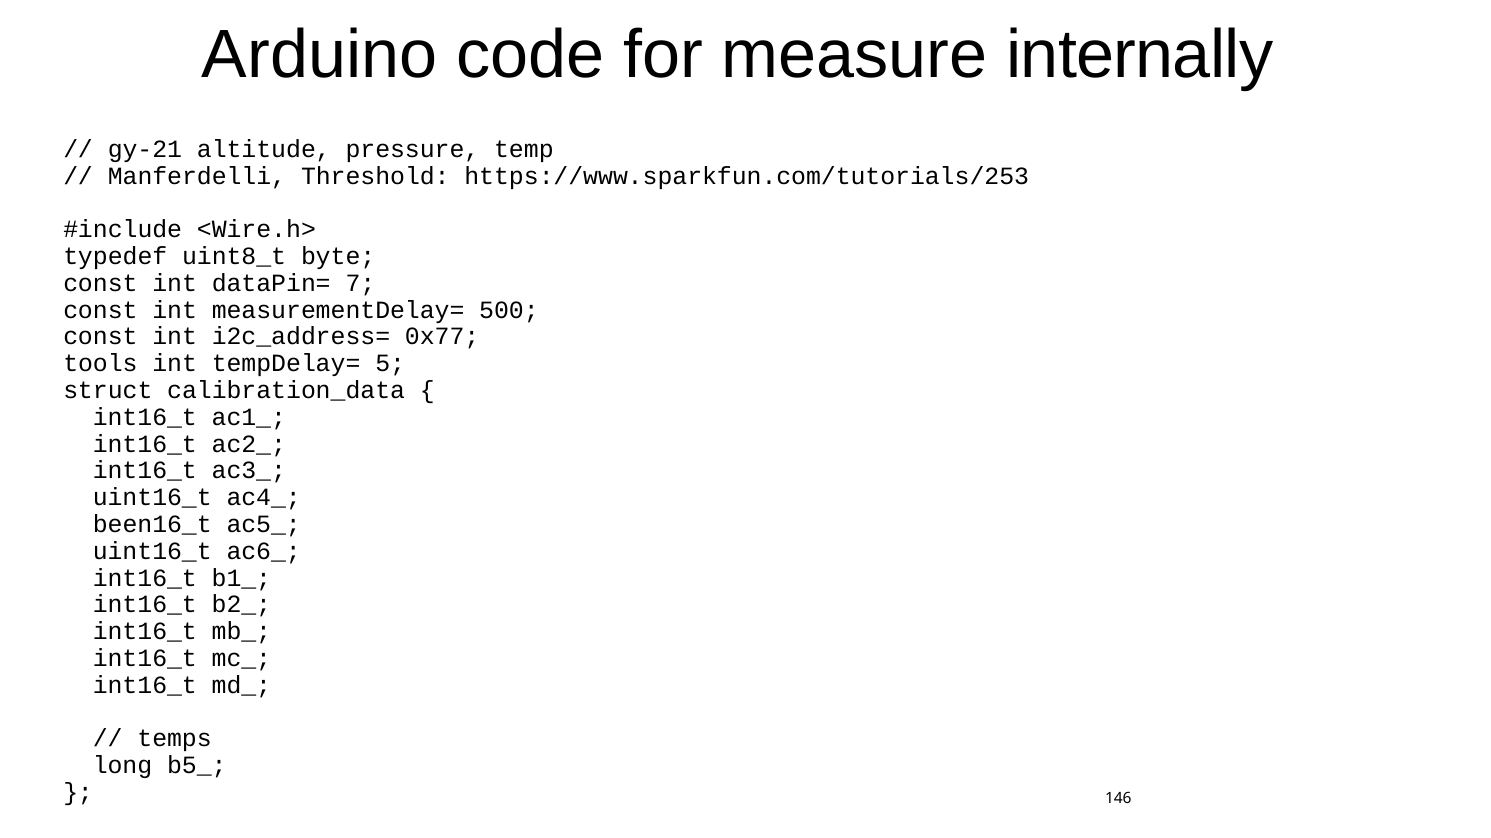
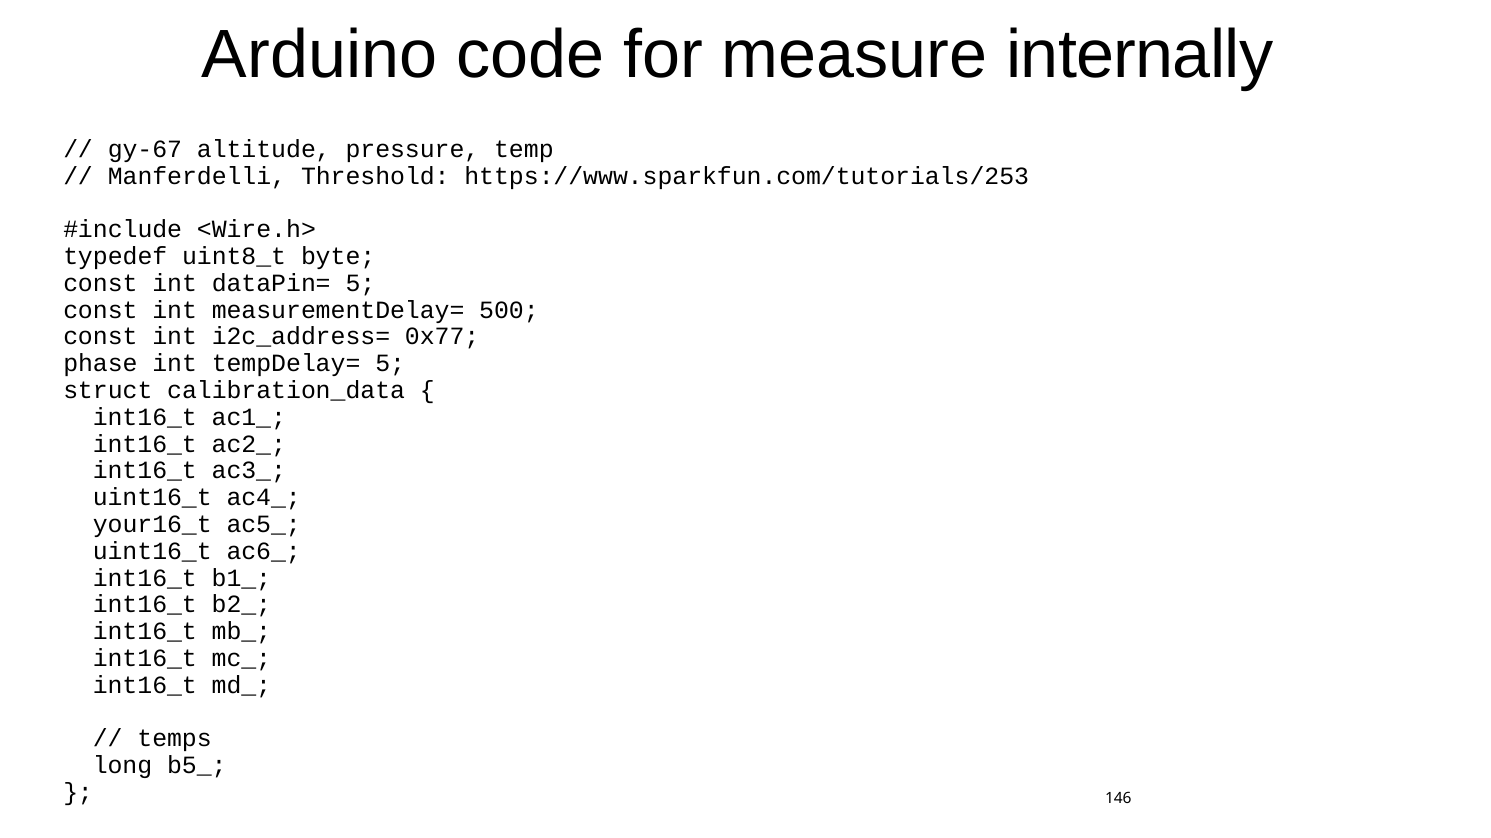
gy-21: gy-21 -> gy-67 (145, 149)
dataPin= 7: 7 -> 5 (360, 283)
tools: tools -> phase (100, 364)
been16_t: been16_t -> your16_t (152, 525)
